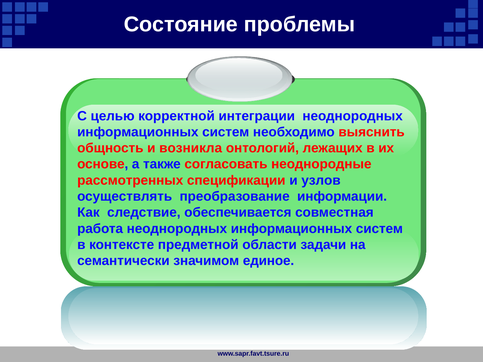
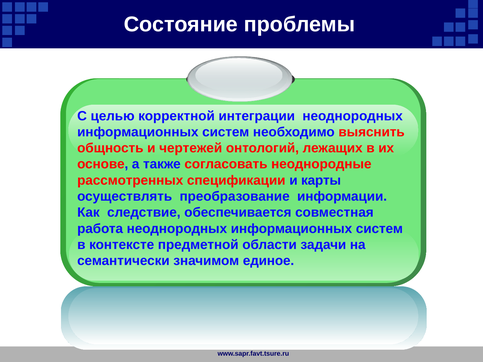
возникла: возникла -> чертежей (191, 148)
узлов: узлов -> карты (321, 180)
